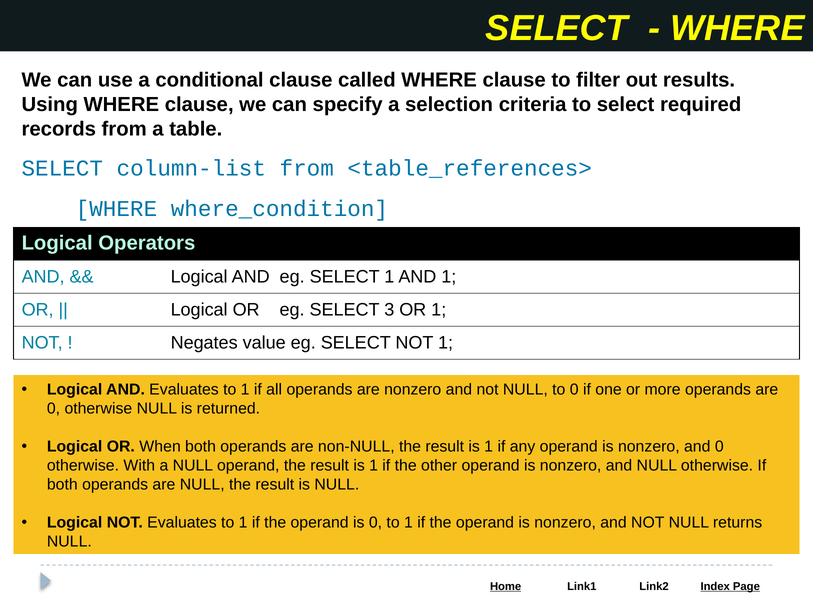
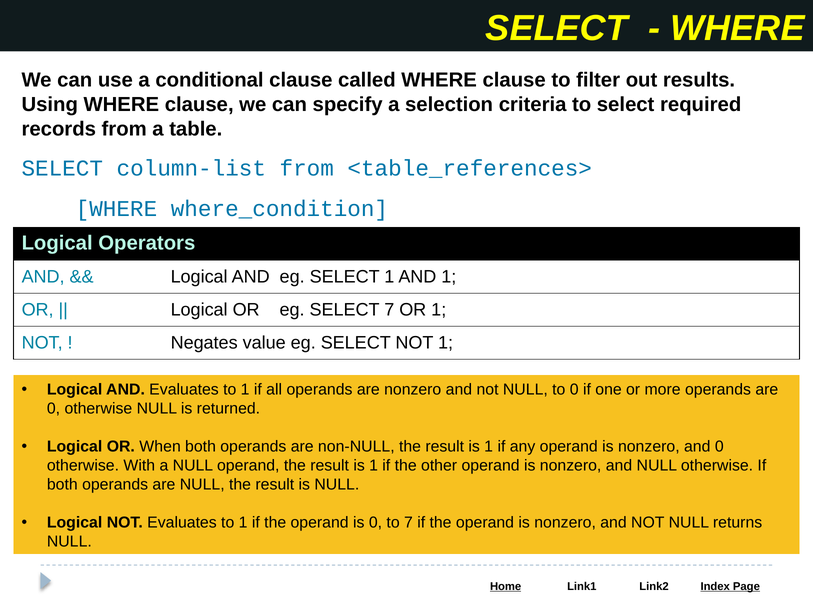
SELECT 3: 3 -> 7 (389, 310)
0 to 1: 1 -> 7 (408, 522)
